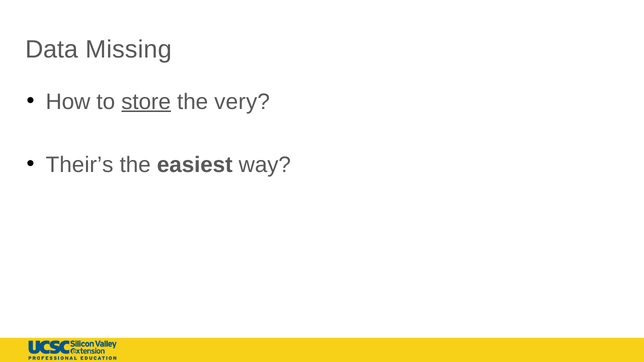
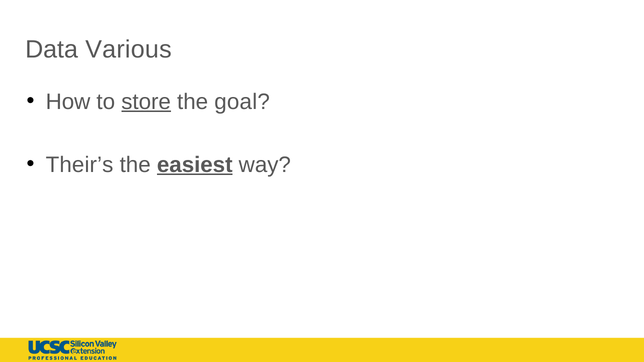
Missing: Missing -> Various (128, 50)
very: very -> goal (242, 102)
easiest underline: none -> present (195, 165)
